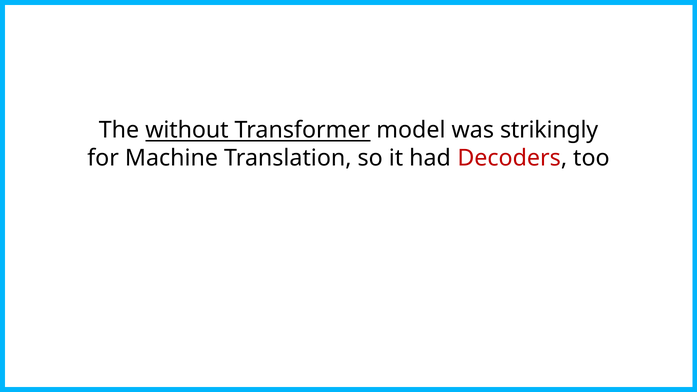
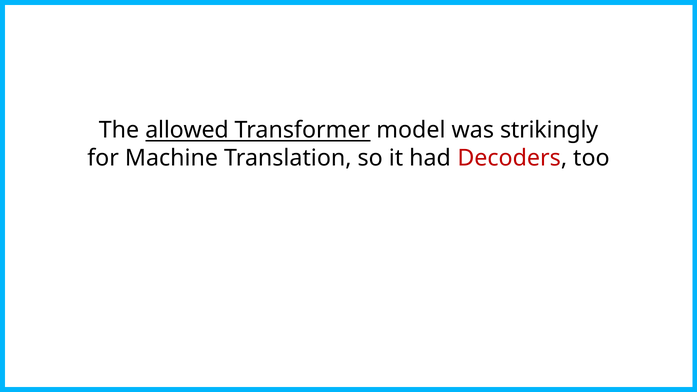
without: without -> allowed (187, 130)
